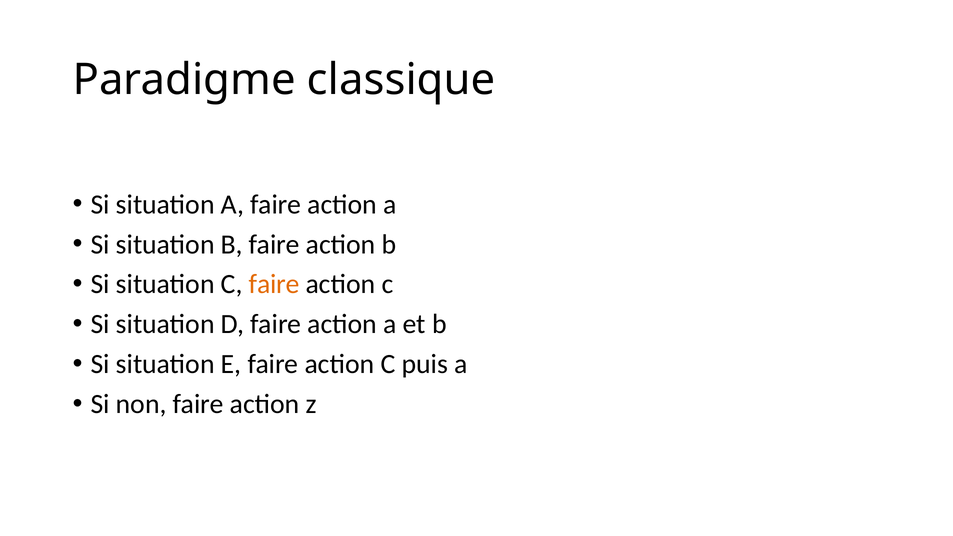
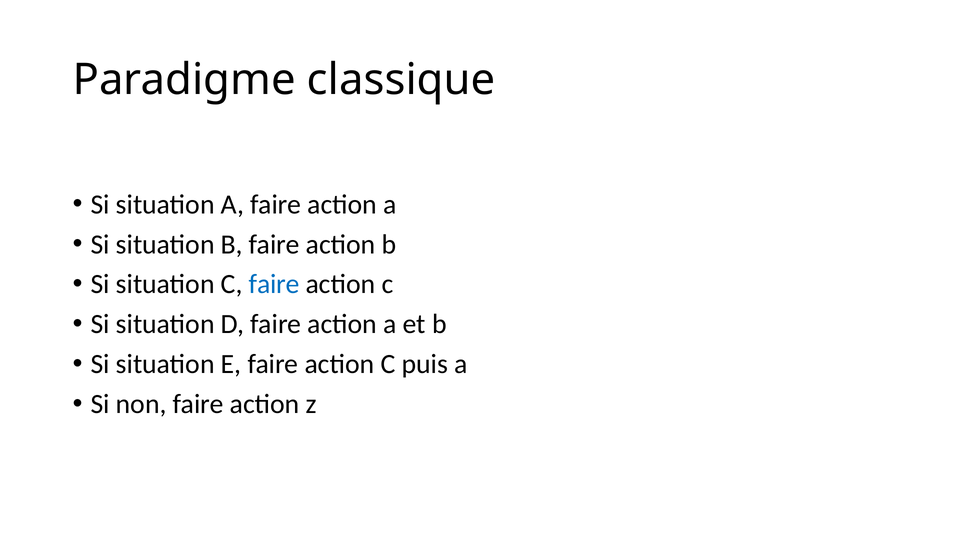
faire colour: orange -> blue (274, 284)
